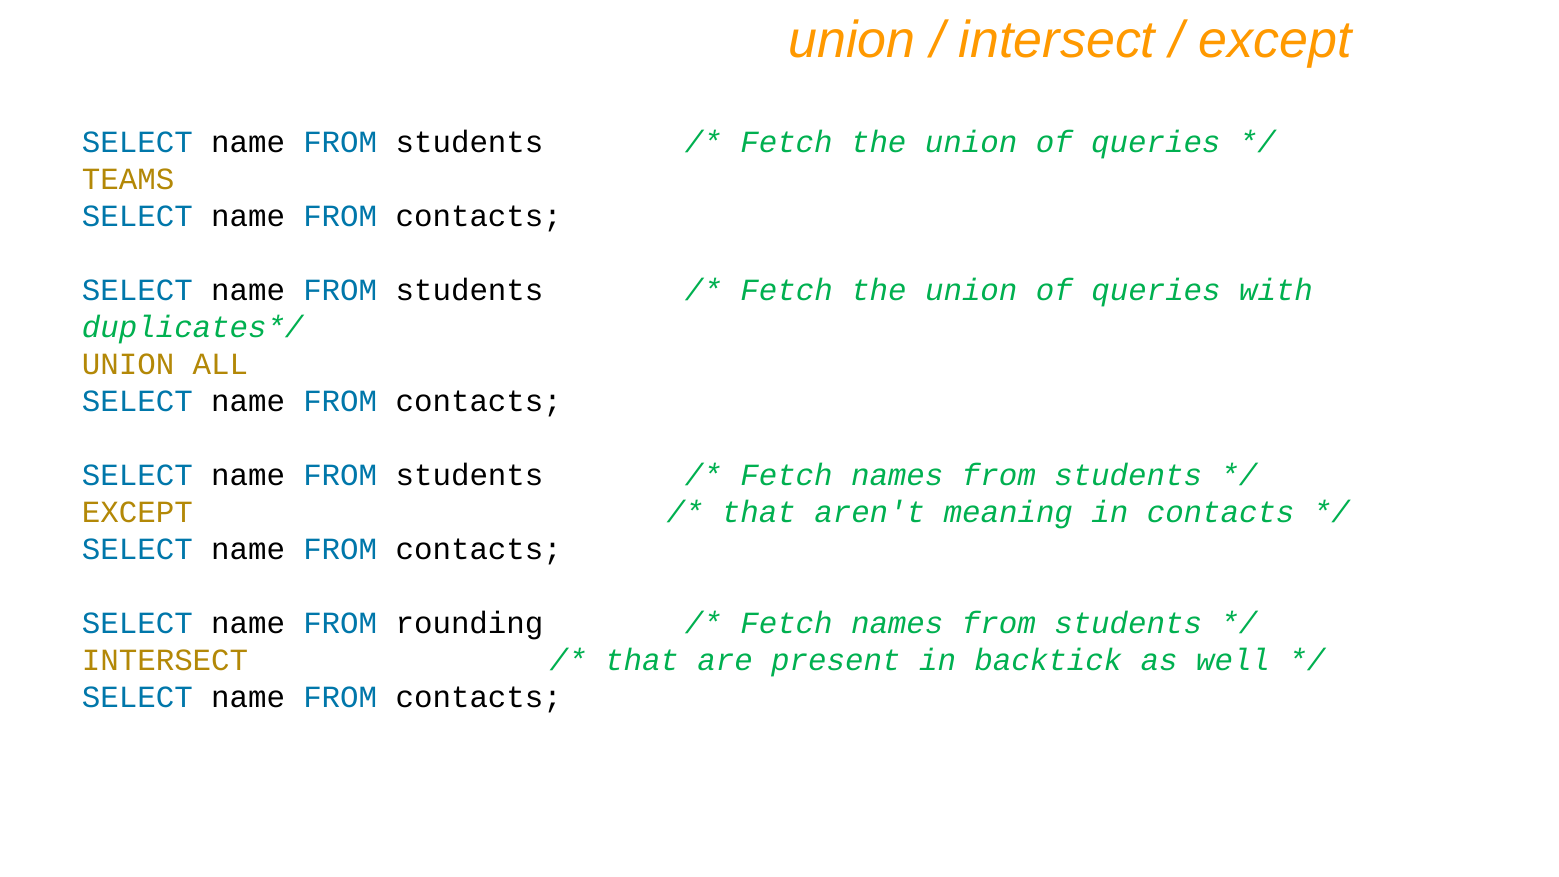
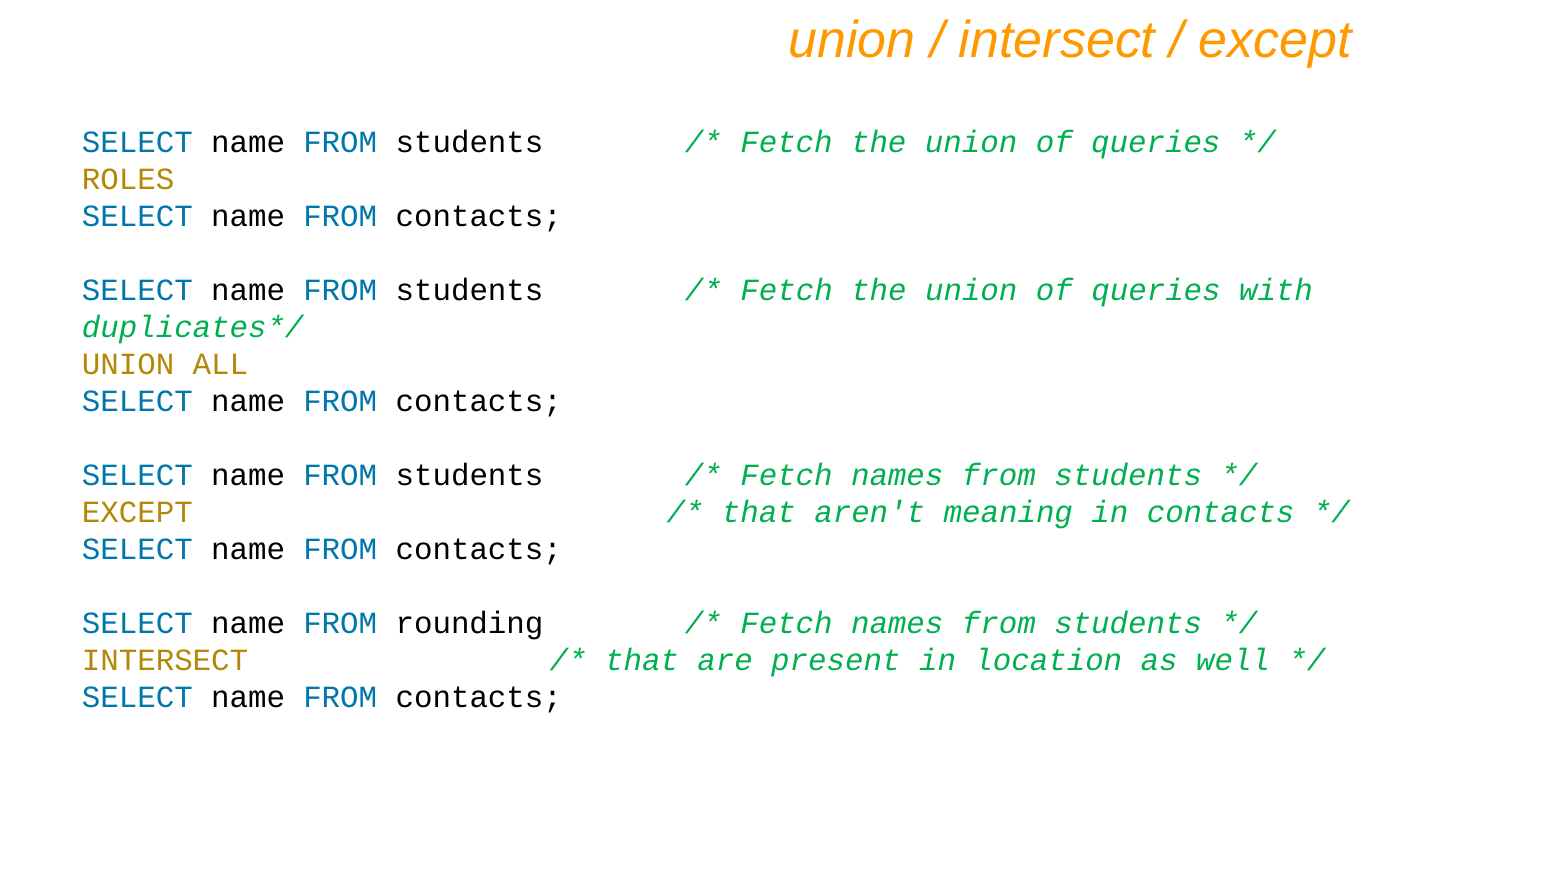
TEAMS: TEAMS -> ROLES (128, 180)
backtick: backtick -> location (1048, 661)
